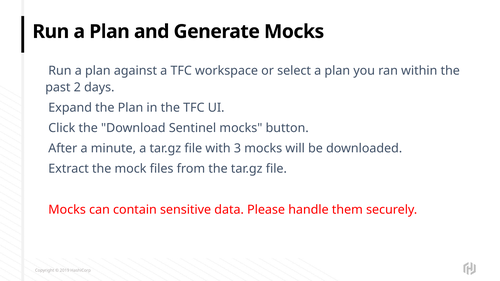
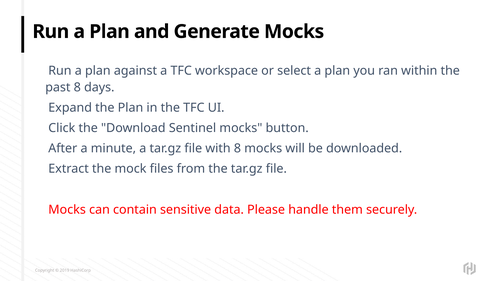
past 2: 2 -> 8 (77, 87)
with 3: 3 -> 8 (237, 149)
